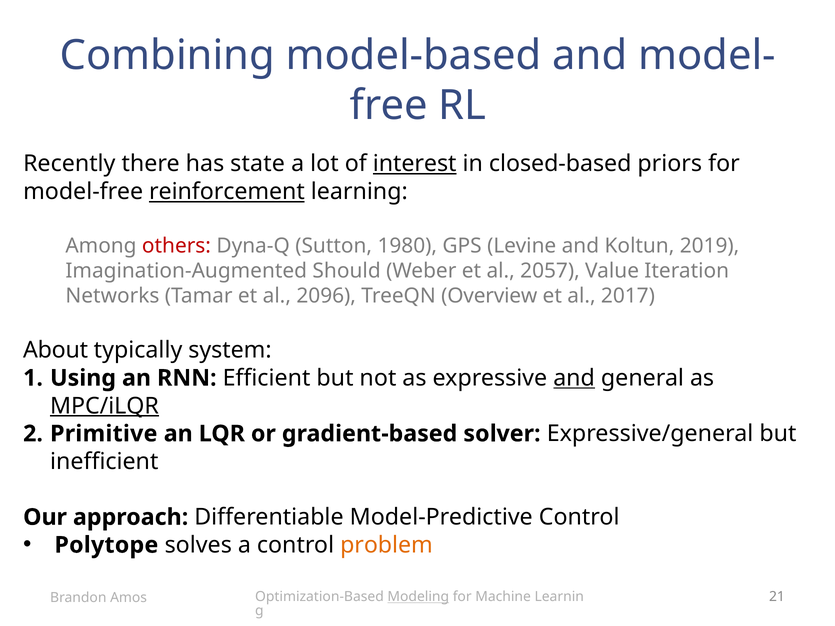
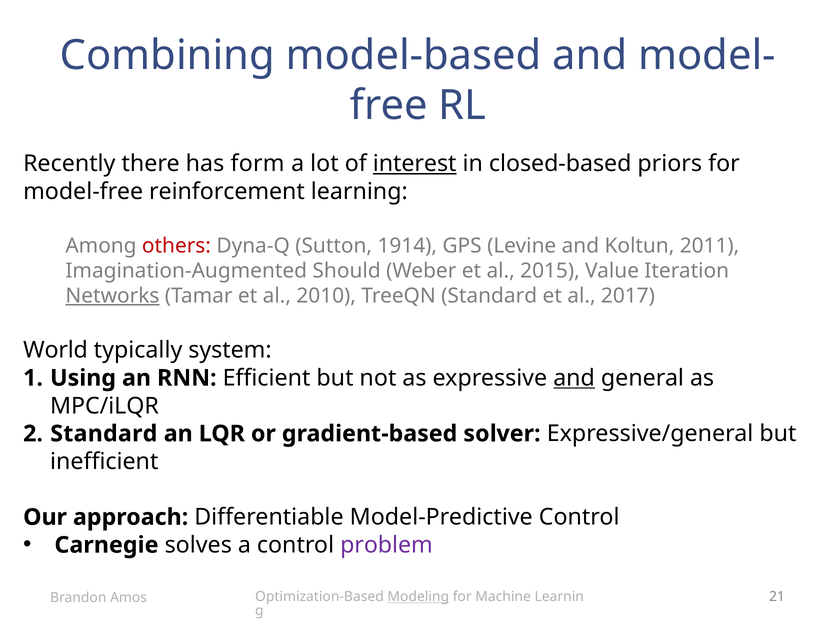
state: state -> form (258, 164)
reinforcement underline: present -> none (227, 192)
1980: 1980 -> 1914 (407, 246)
2019: 2019 -> 2011 (710, 246)
2057: 2057 -> 2015 (550, 271)
Networks underline: none -> present (112, 296)
2096: 2096 -> 2010 (326, 296)
TreeQN Overview: Overview -> Standard (489, 296)
About: About -> World (56, 350)
MPC/iLQR underline: present -> none (104, 406)
Primitive: Primitive -> Standard (104, 434)
Polytope: Polytope -> Carnegie (106, 545)
problem colour: orange -> purple (386, 545)
